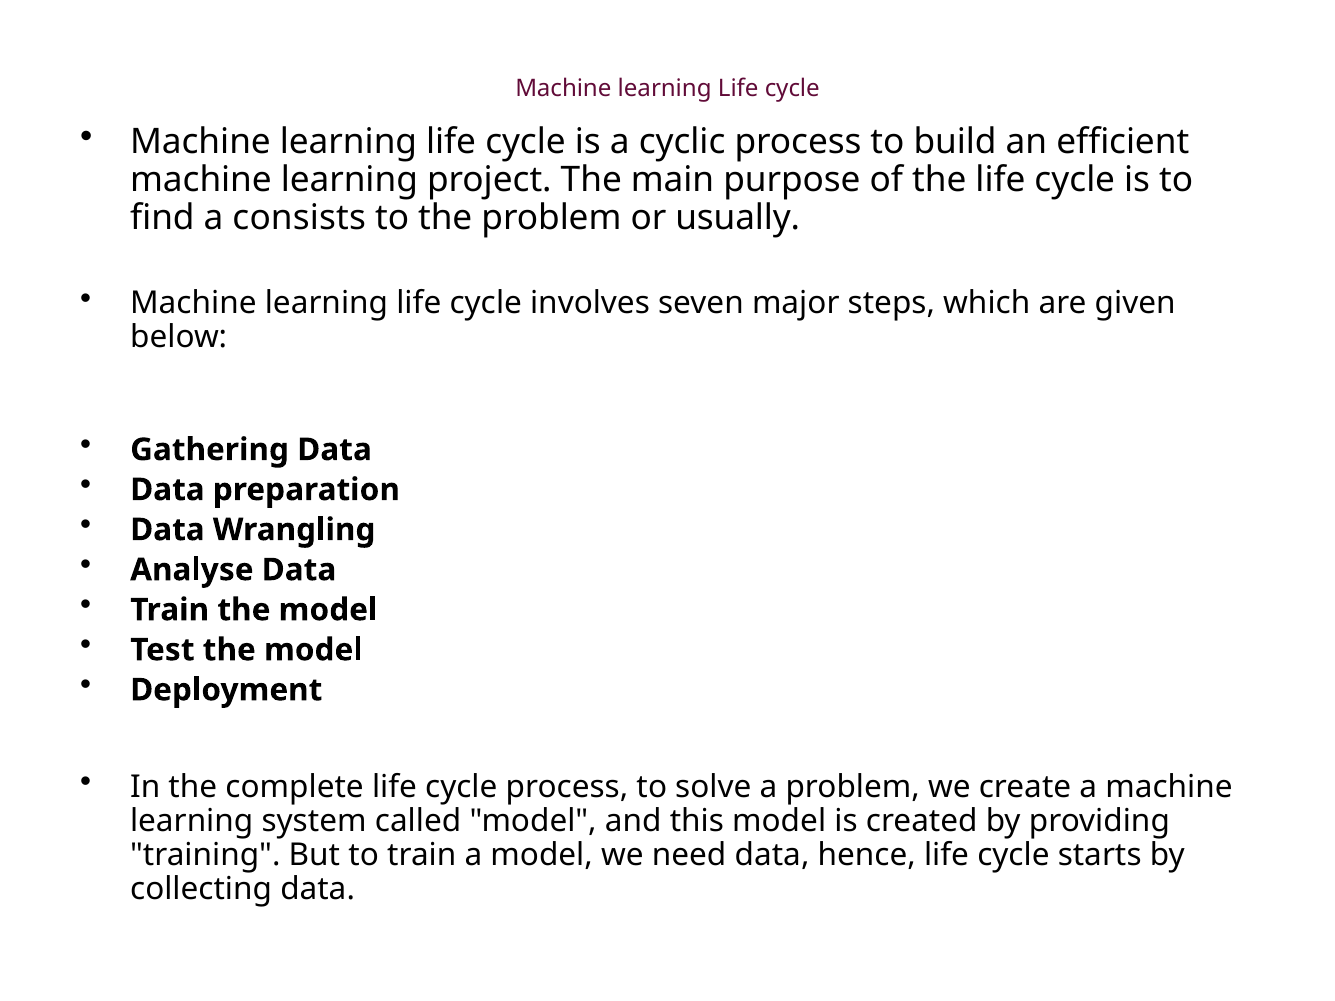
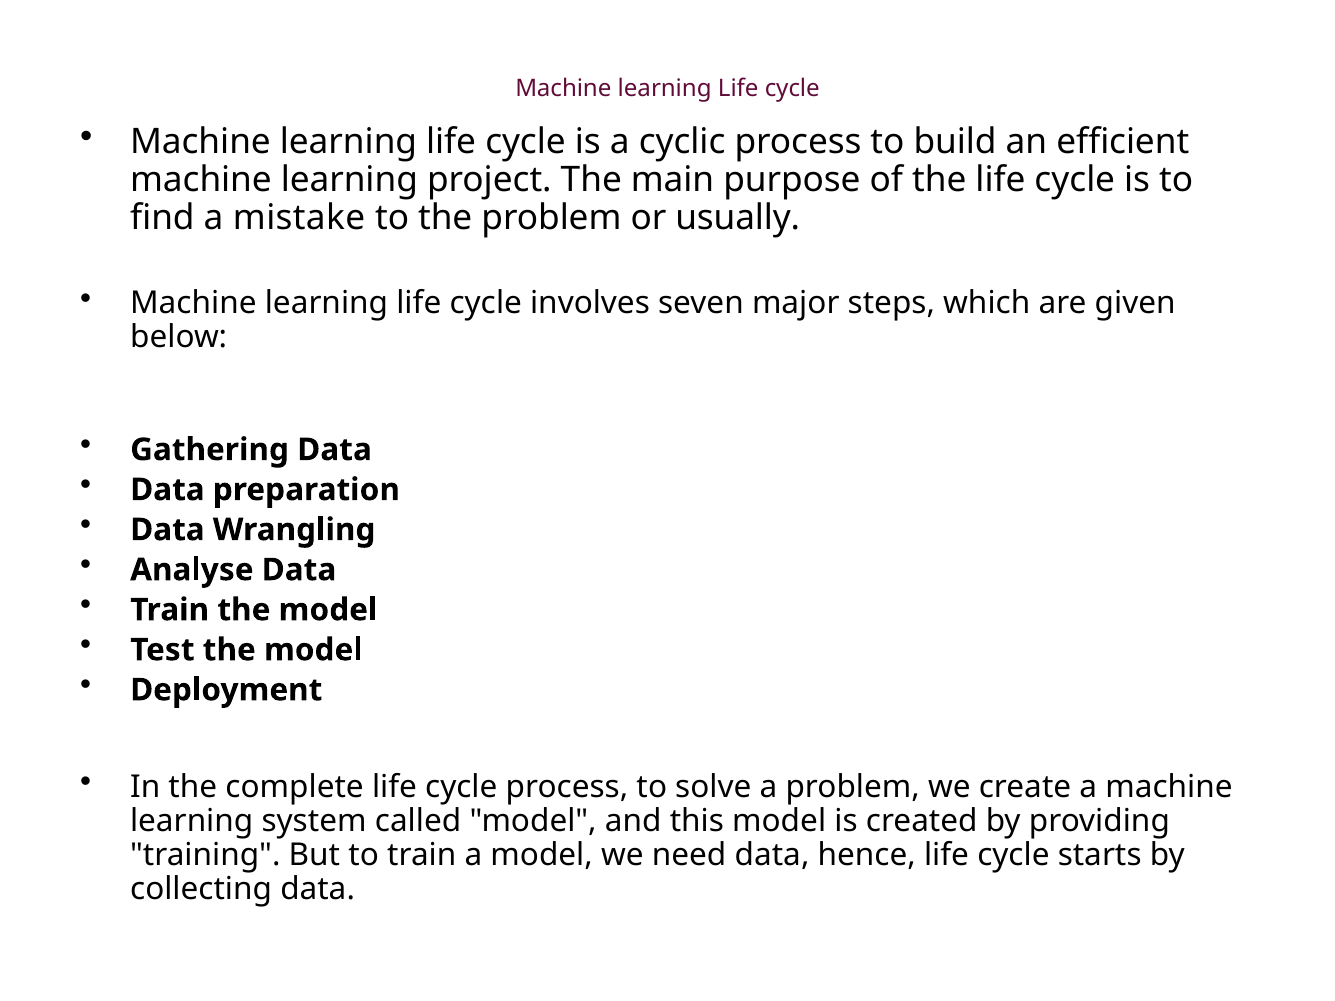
consists: consists -> mistake (299, 218)
